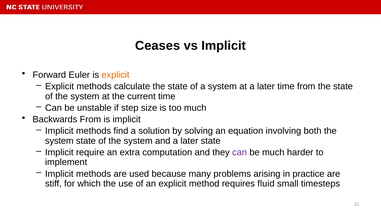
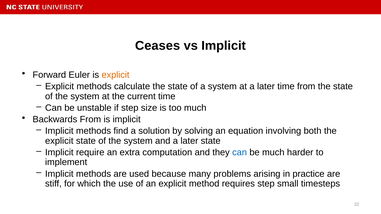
system: system -> explicit (59, 141)
can colour: purple -> blue (240, 153)
requires fluid: fluid -> step (266, 184)
